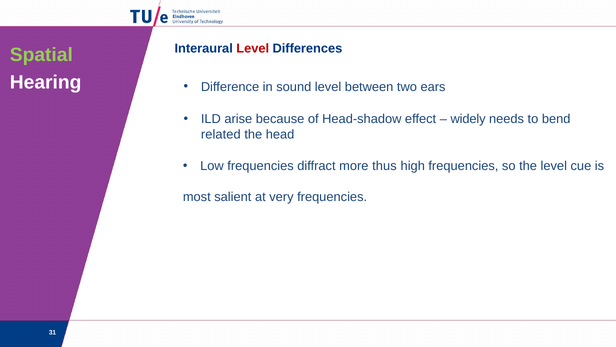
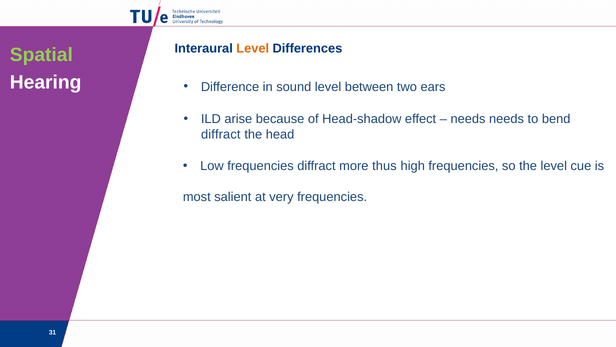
Level colour: red -> orange (253, 48)
widely: widely -> needs (468, 119)
related: related -> diffract (221, 134)
